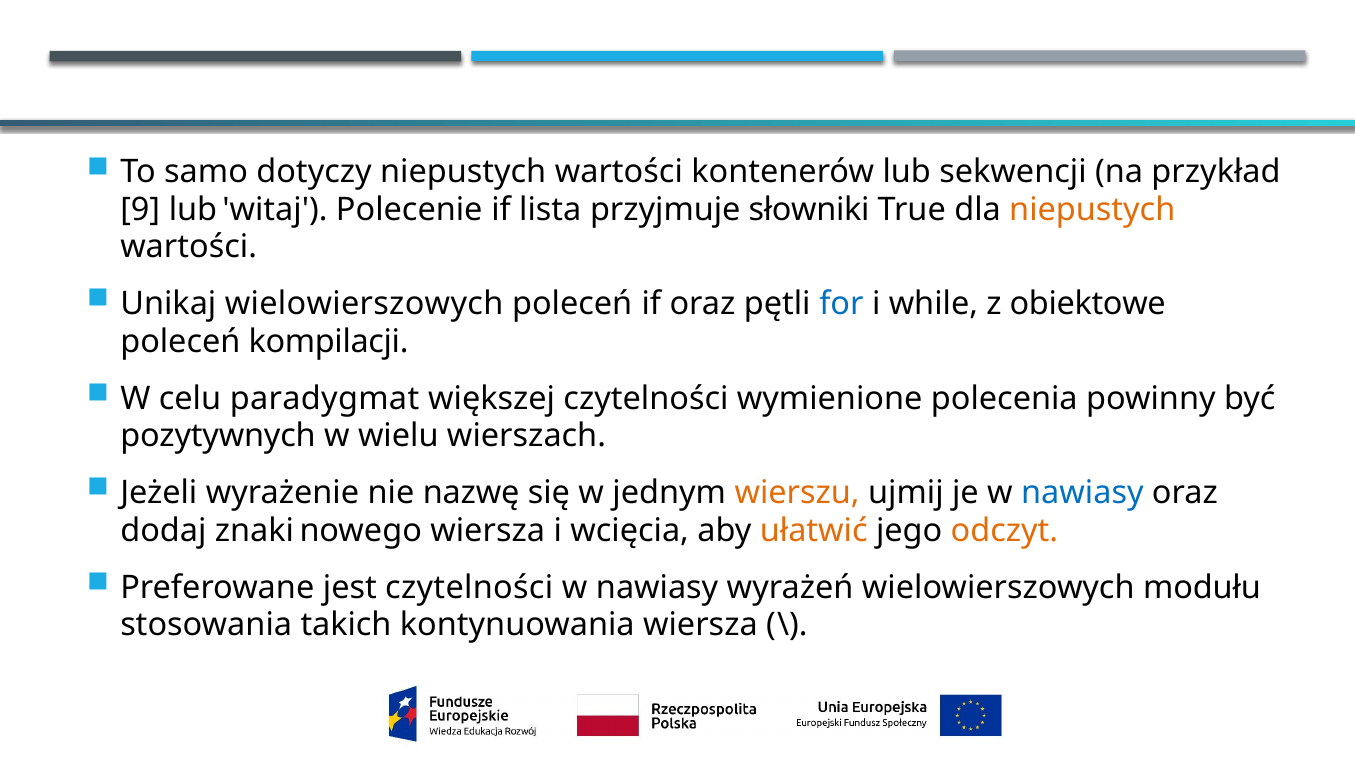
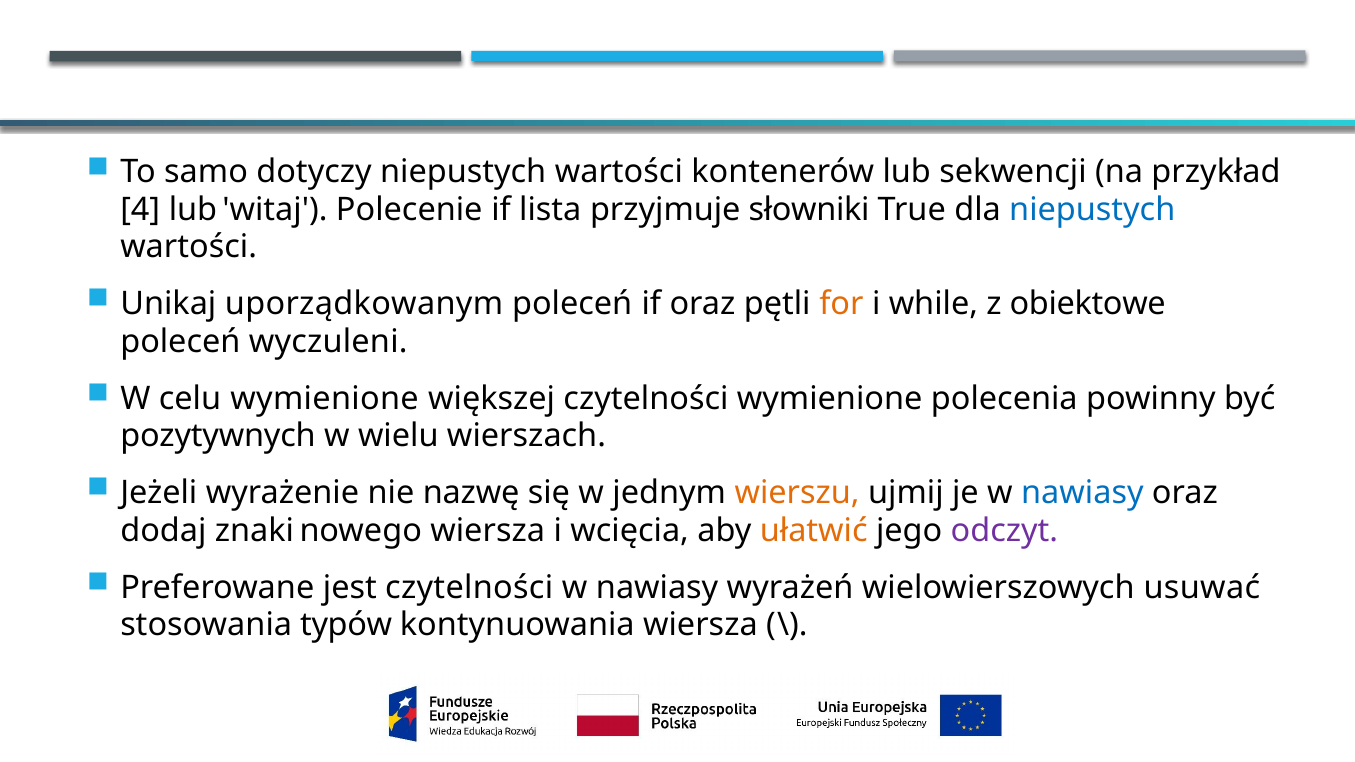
9: 9 -> 4 (140, 210)
niepustych colour: orange -> blue (1092, 210)
Unikaj wielowierszowych: wielowierszowych -> uporządkowanym (364, 304)
for colour: blue -> orange (841, 304)
kompilacji: kompilacji -> wyczuleni (328, 342)
celu paradygmat: paradygmat -> wymienione (325, 399)
odczyt colour: orange -> purple (1004, 531)
modułu: modułu -> usuwać (1202, 588)
takich: takich -> typów (346, 625)
